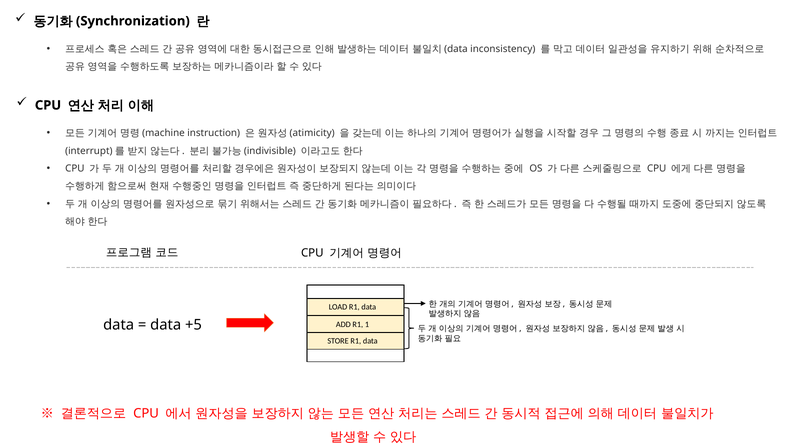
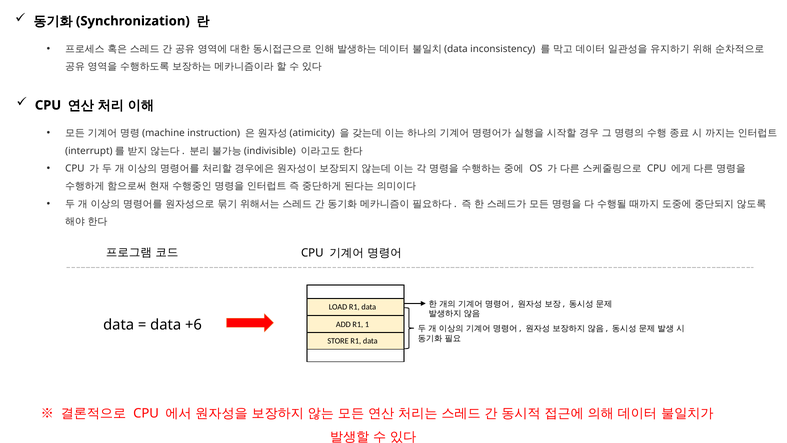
+5: +5 -> +6 (193, 325)
